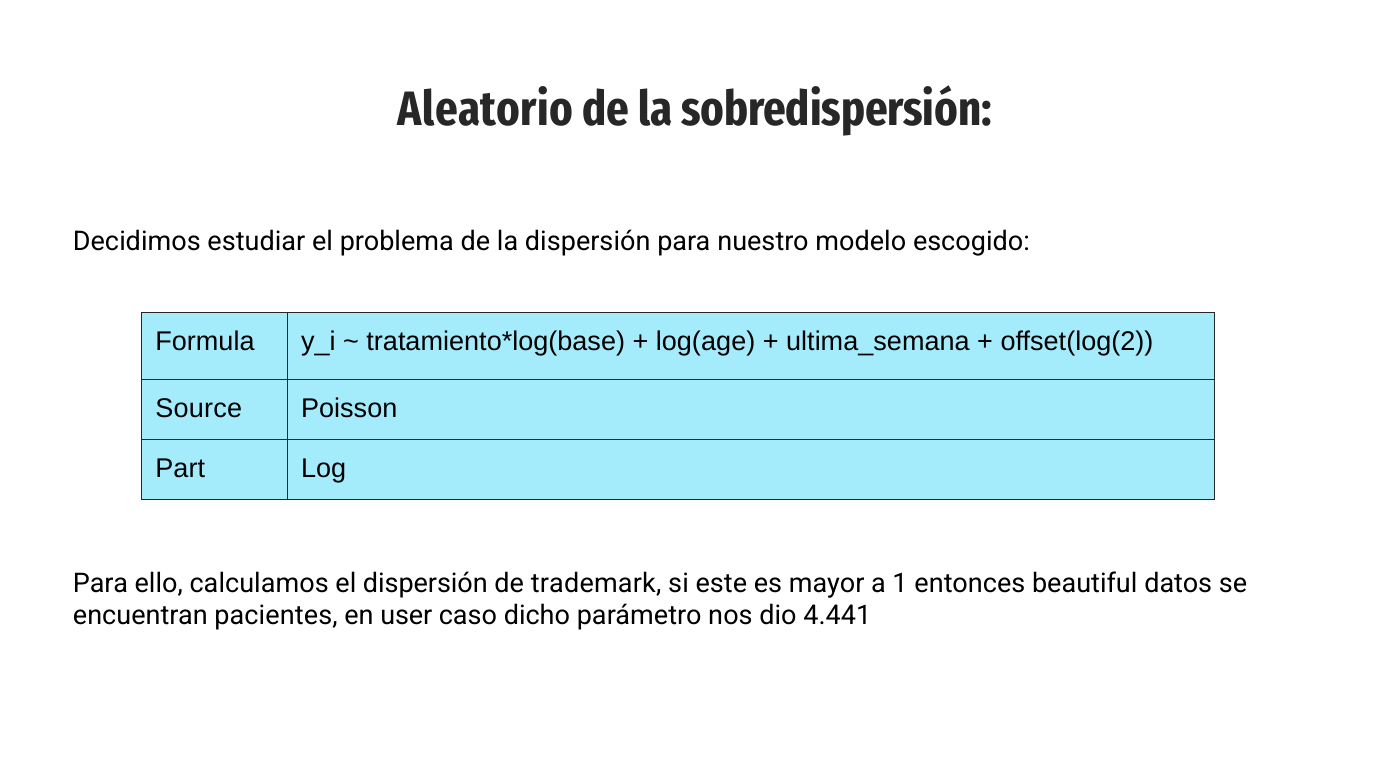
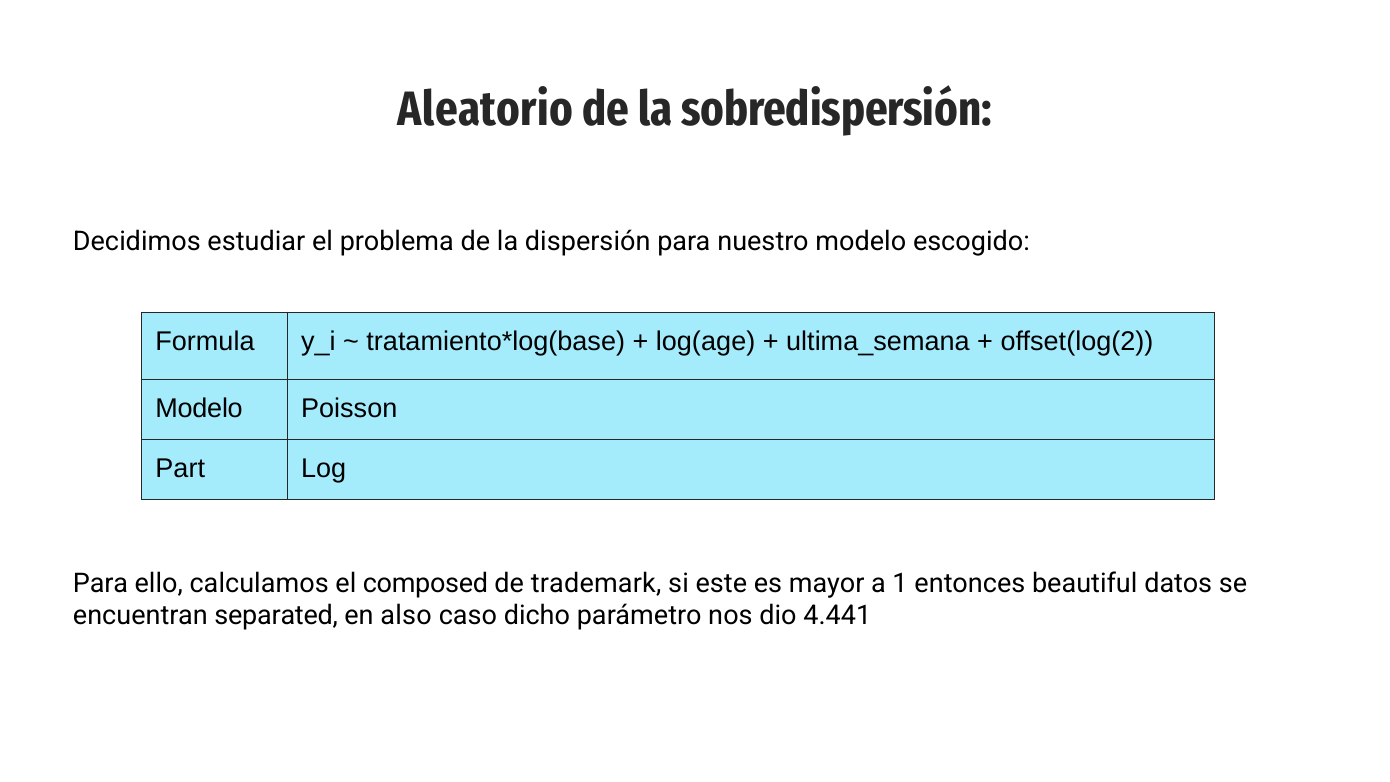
Source: Source -> Modelo (199, 409)
el dispersión: dispersión -> composed (425, 583)
pacientes: pacientes -> separated (276, 616)
user: user -> also (406, 616)
